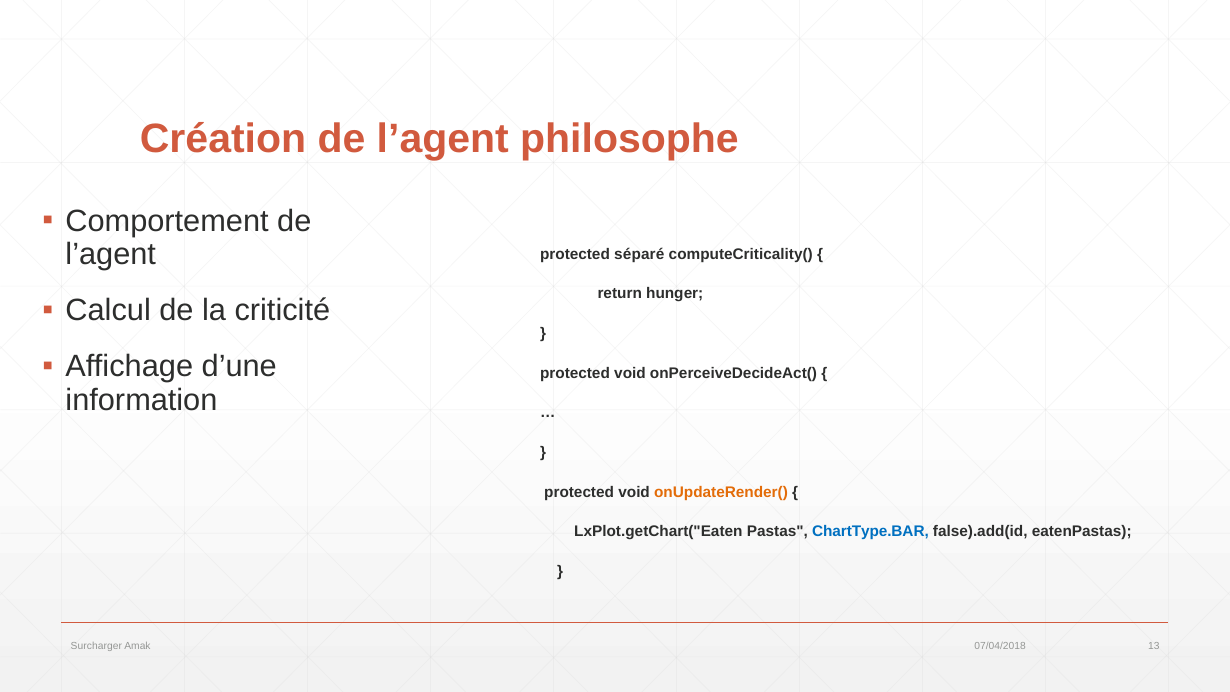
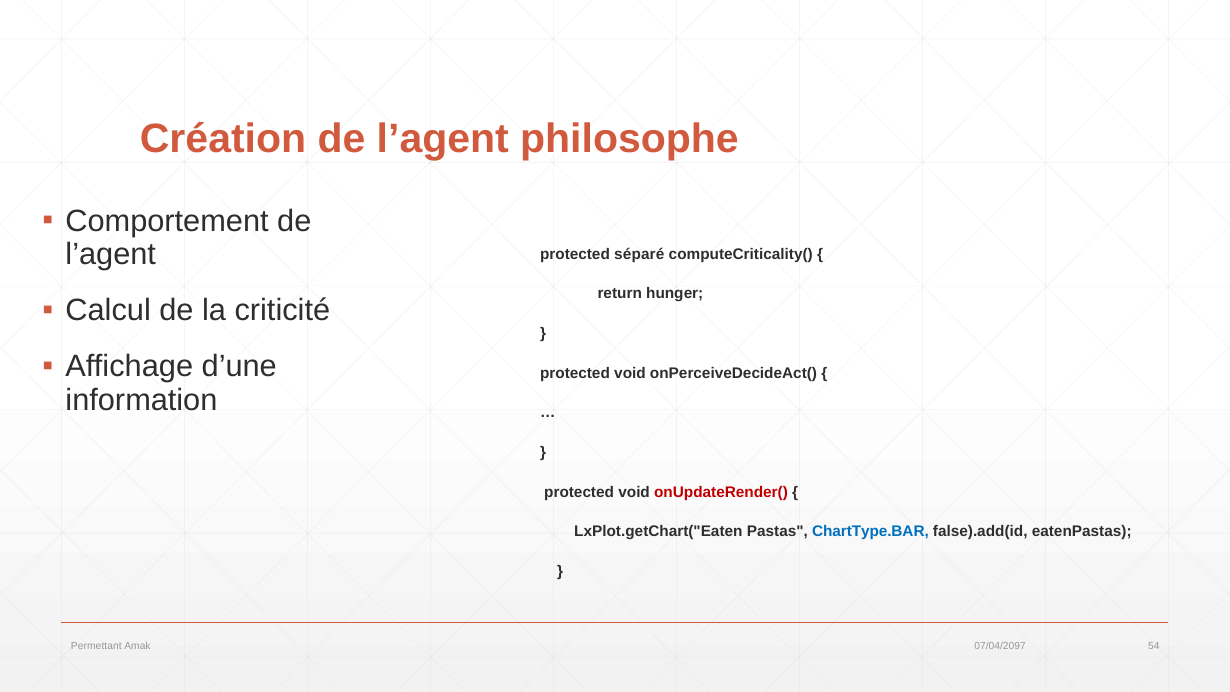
onUpdateRender( colour: orange -> red (721, 492)
Surcharger: Surcharger -> Permettant (96, 646)
07/04/2018: 07/04/2018 -> 07/04/2097 (1000, 646)
13: 13 -> 54 (1154, 646)
